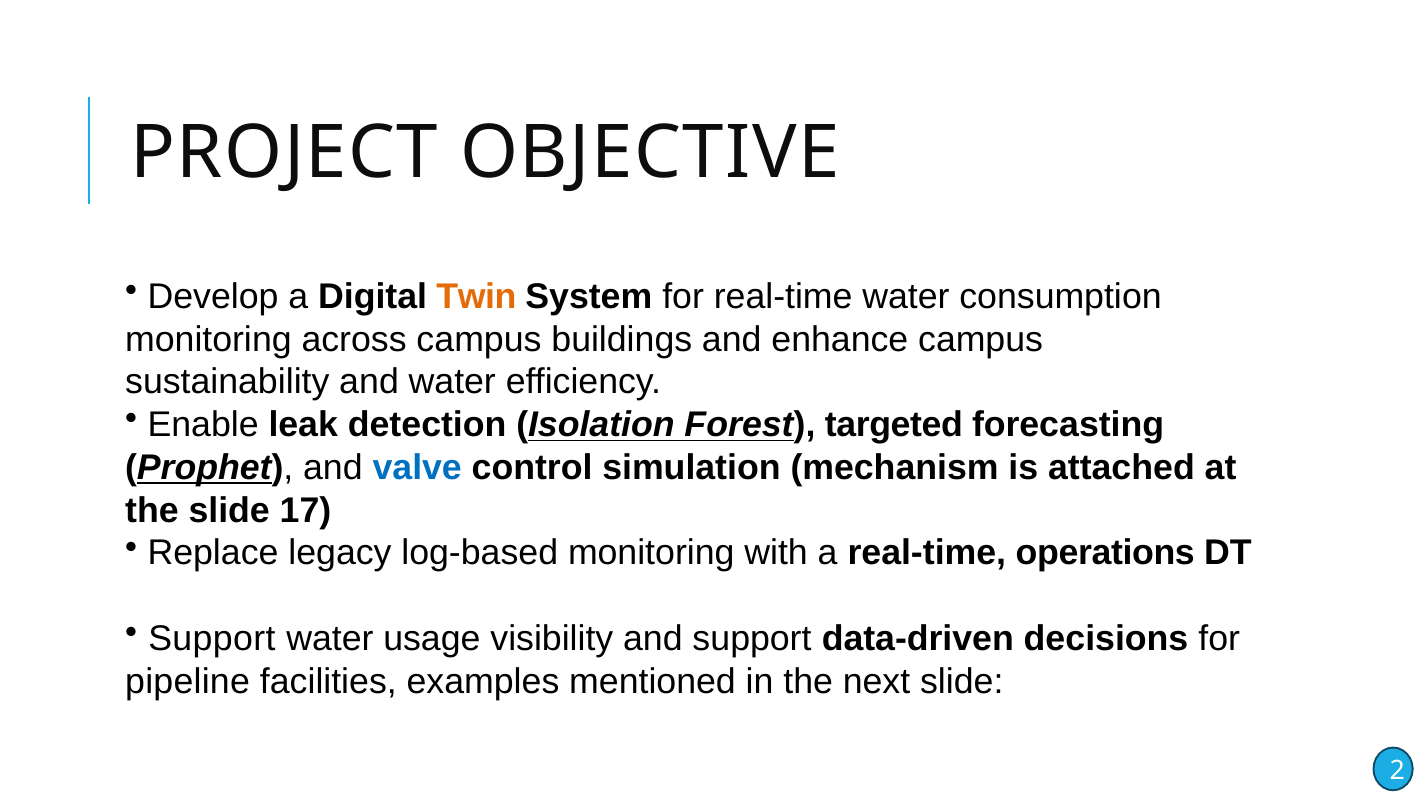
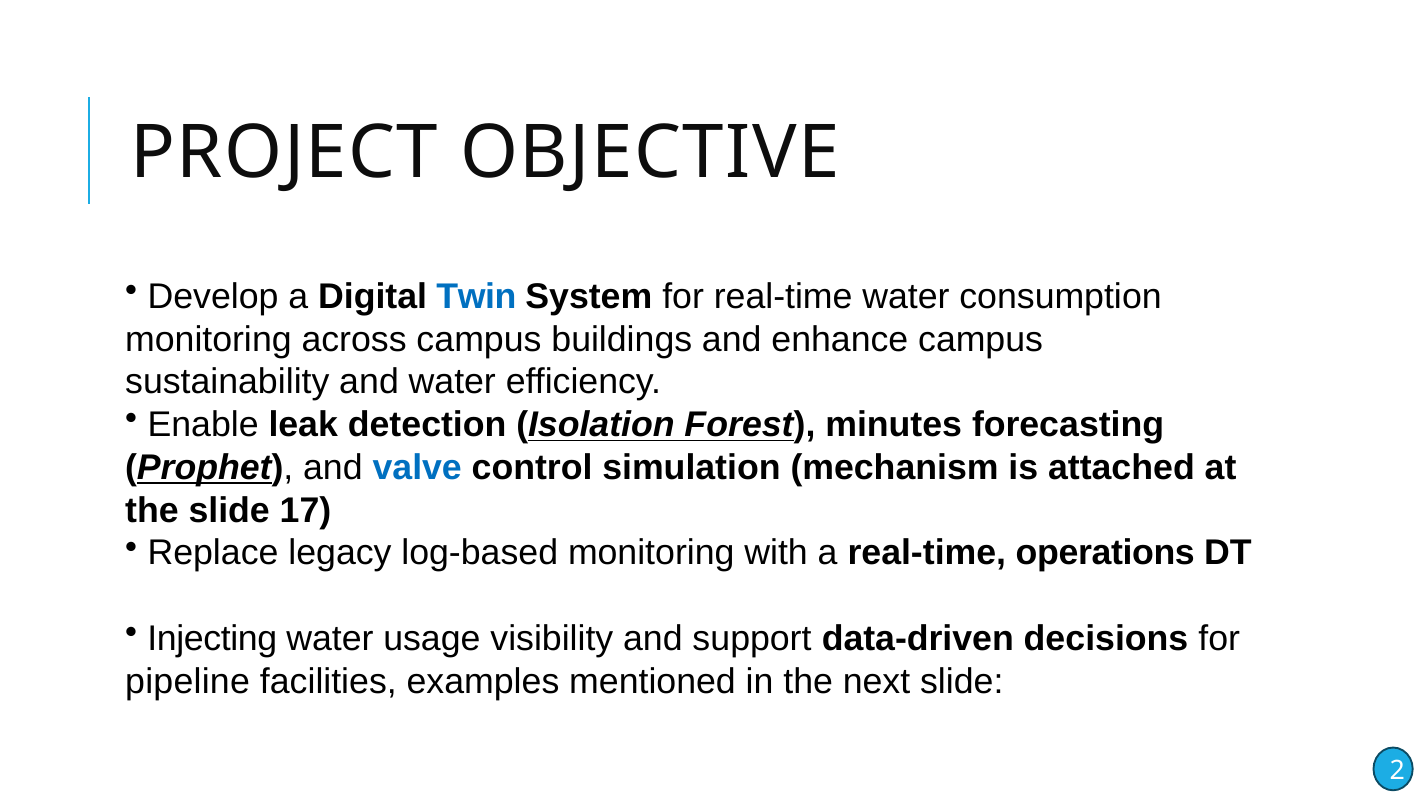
Twin colour: orange -> blue (476, 297)
targeted: targeted -> minutes (894, 425)
Support: Support -> Injecting (212, 639)
